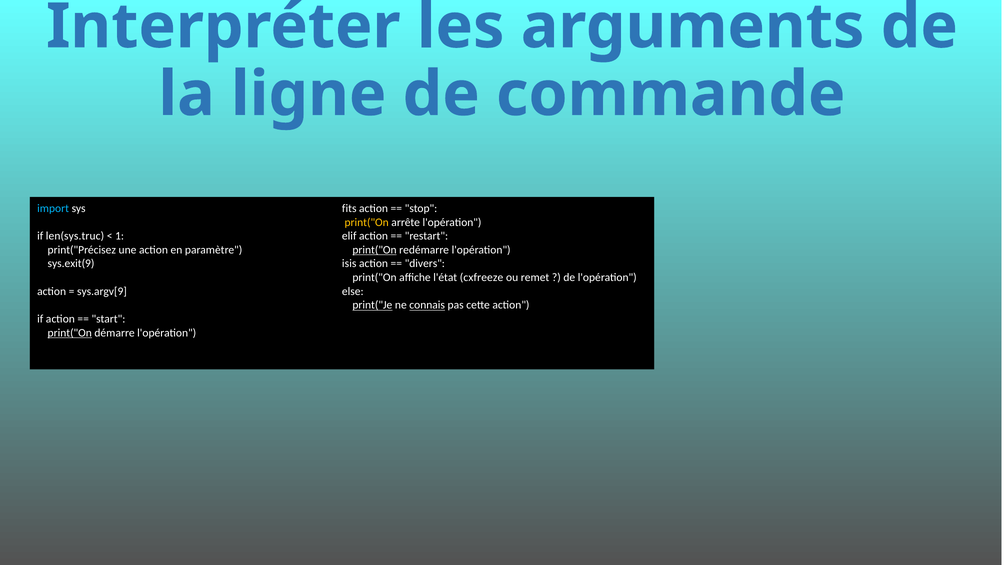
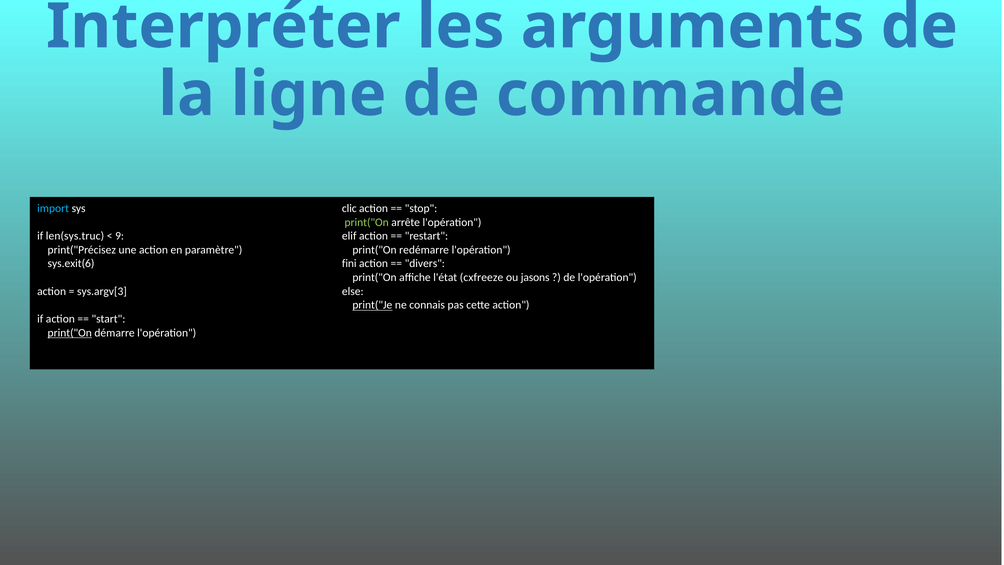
fits: fits -> clic (349, 208)
print("On colour: yellow -> light green (367, 222)
1: 1 -> 9 (120, 236)
print("On underline: present -> none (375, 250)
sys.exit(9: sys.exit(9 -> sys.exit(6 (71, 264)
isis: isis -> fini (349, 264)
remet: remet -> jasons (535, 277)
sys.argv[9: sys.argv[9 -> sys.argv[3 (102, 291)
connais underline: present -> none (427, 305)
